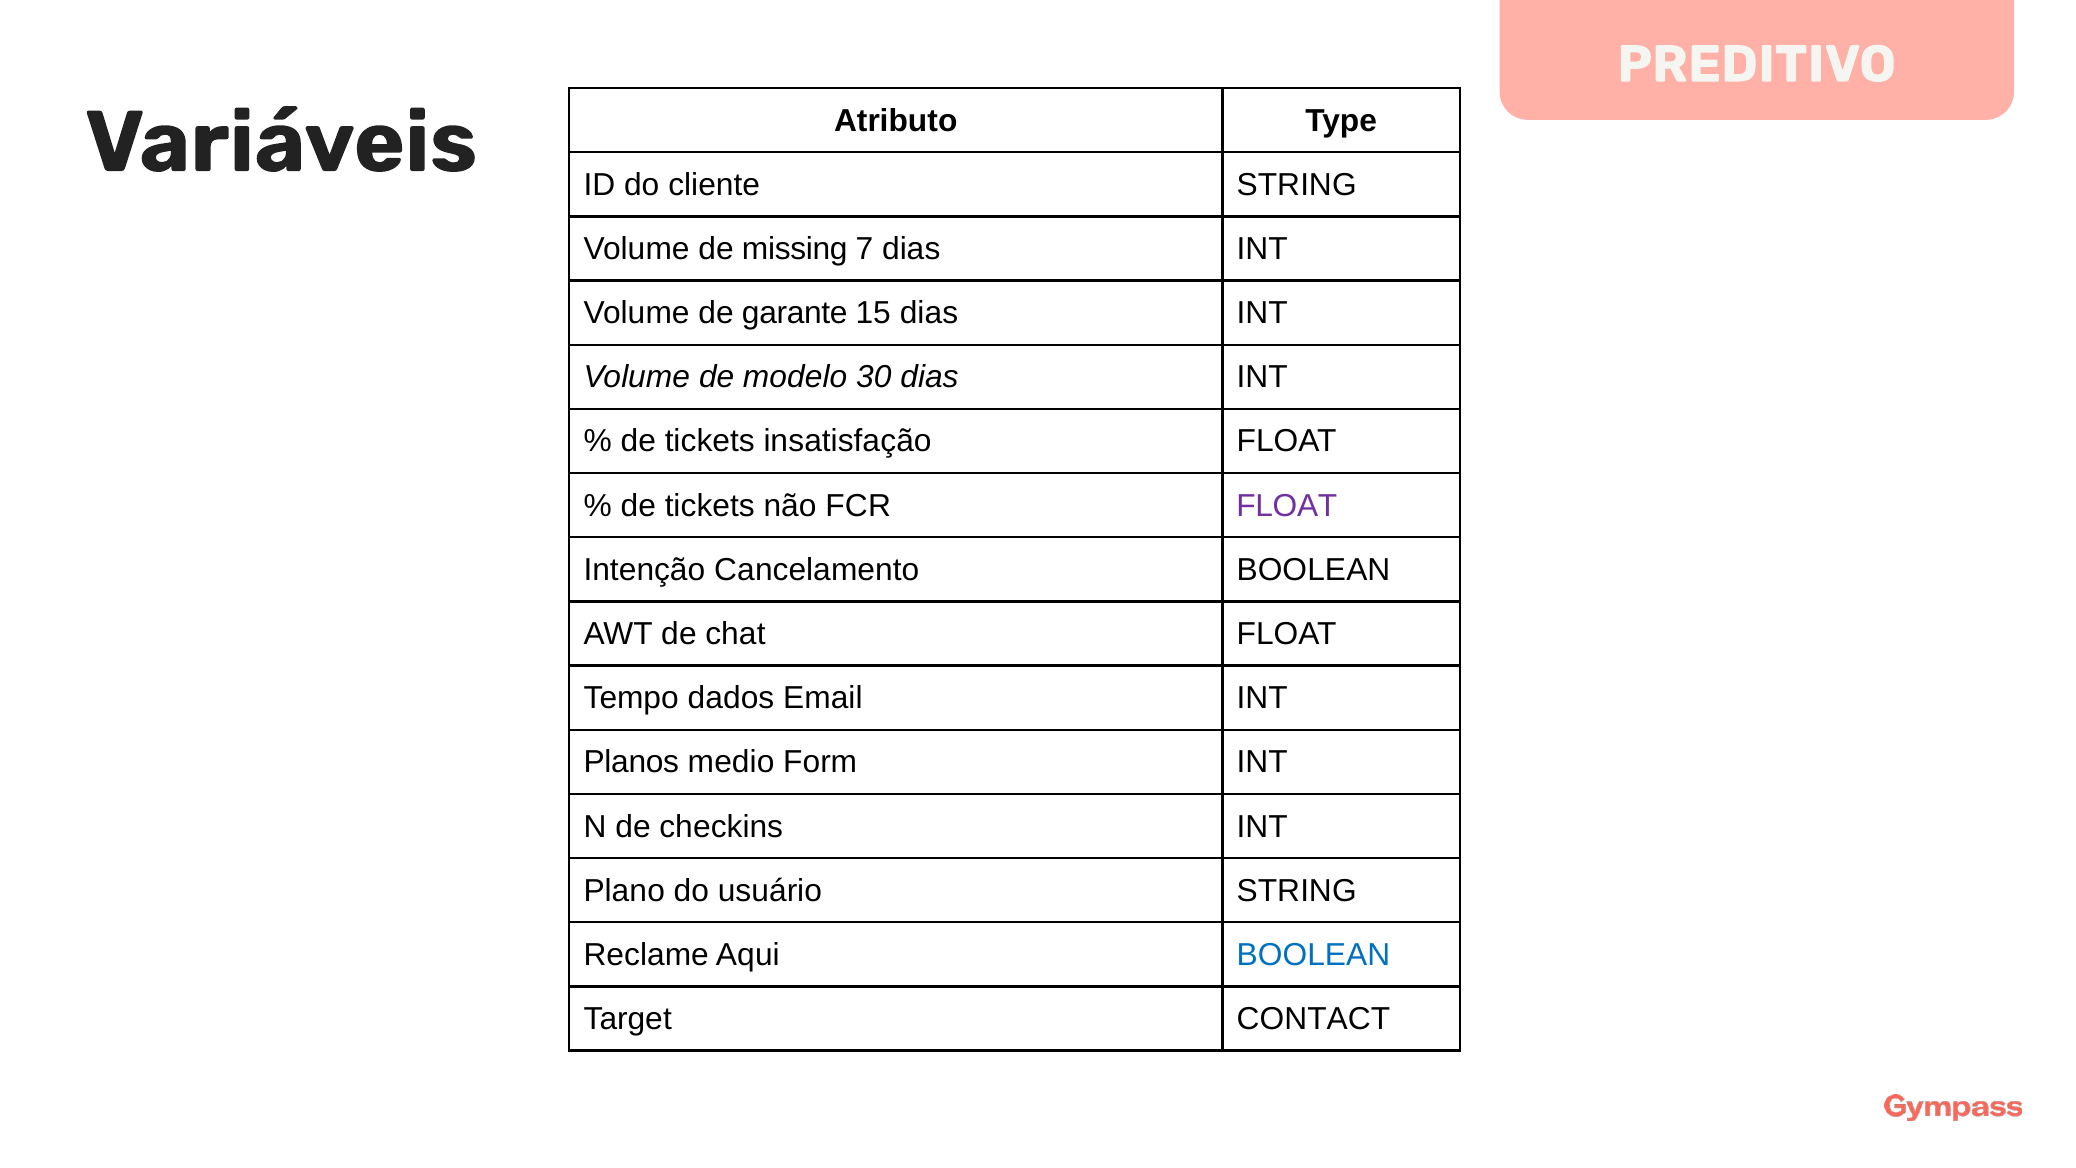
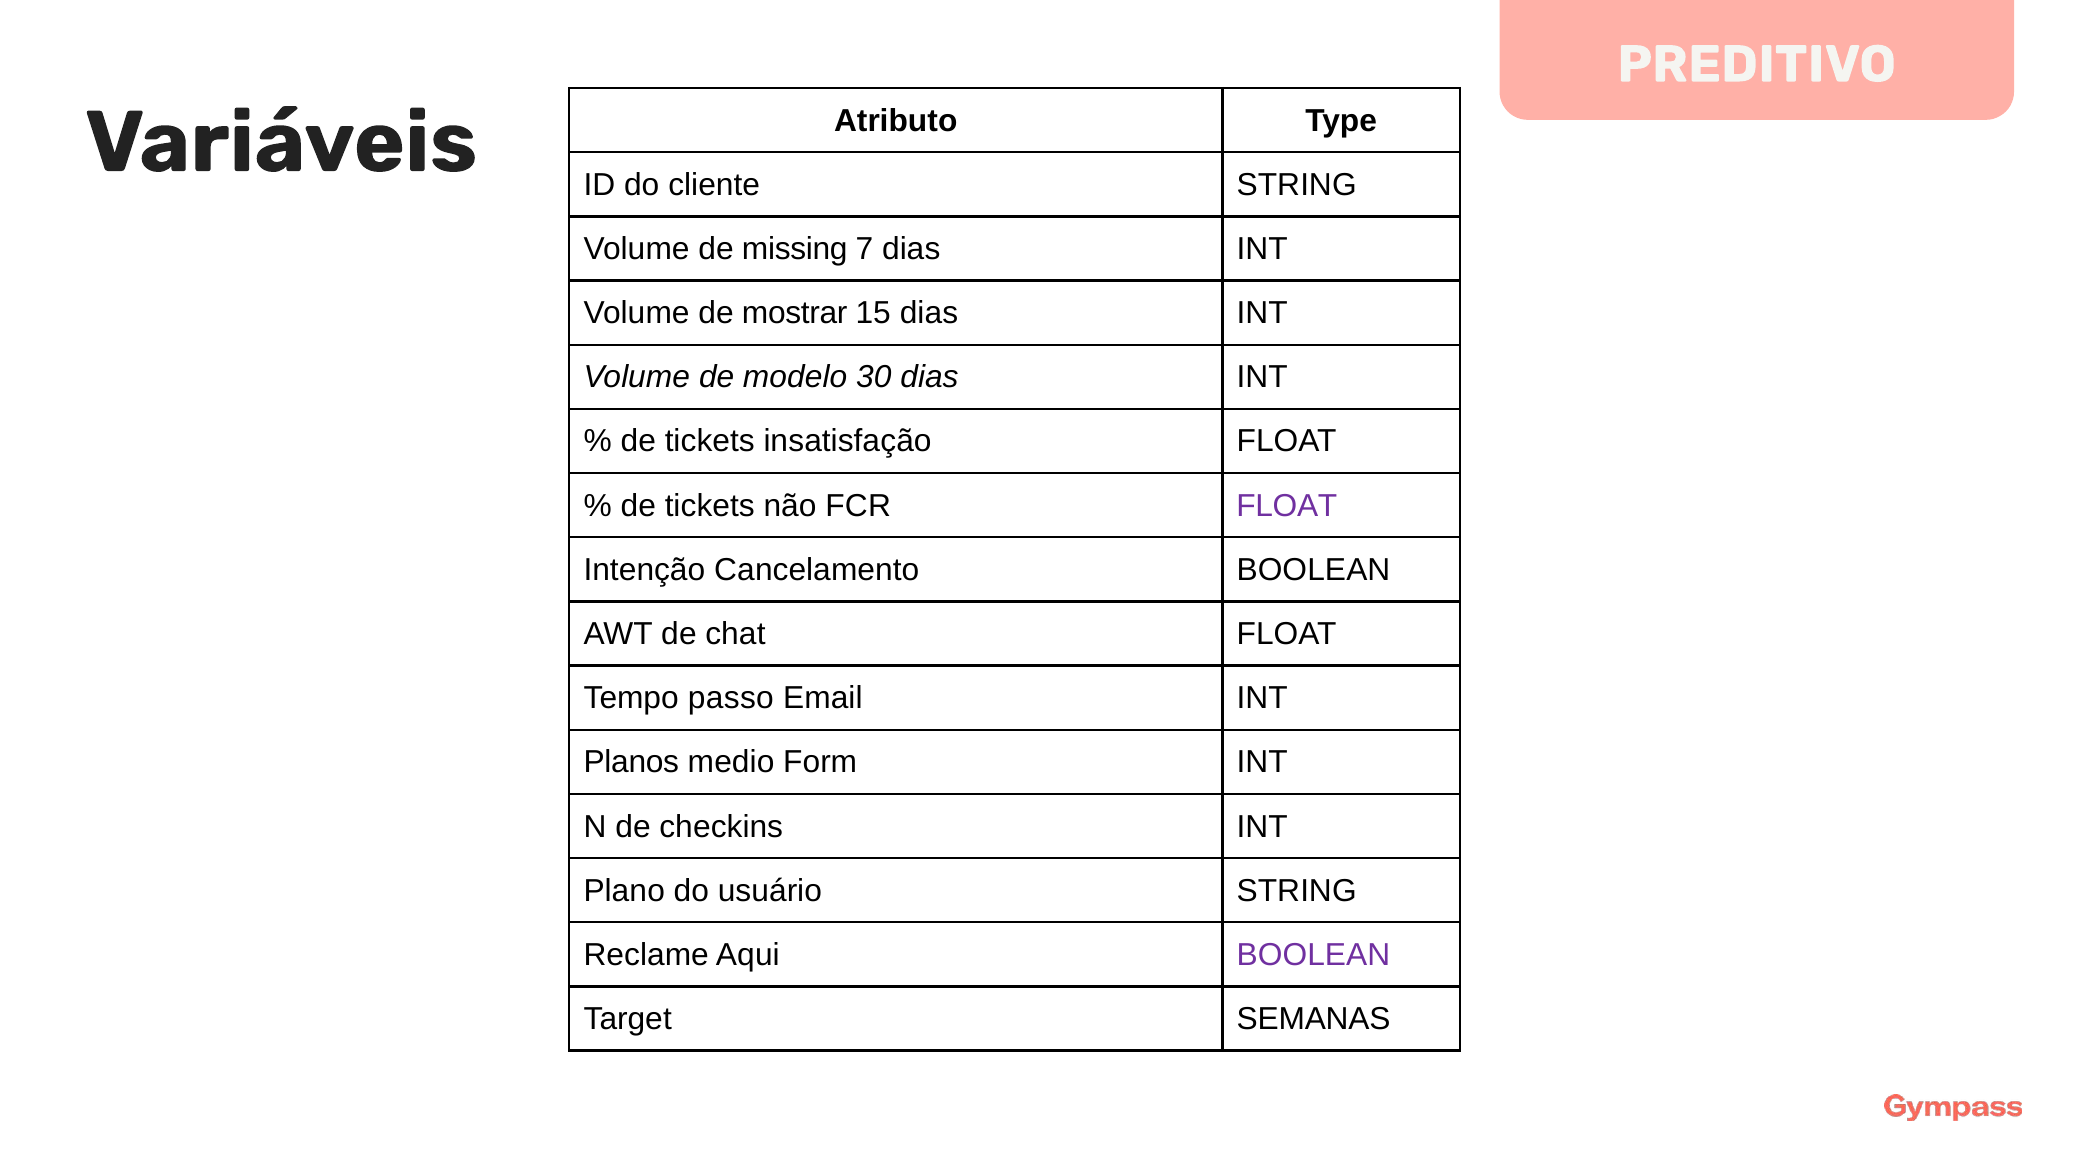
garante: garante -> mostrar (795, 313)
dados: dados -> passo (731, 698)
BOOLEAN colour: blue -> purple (1313, 955)
CONTACT: CONTACT -> SEMANAS (1314, 1019)
